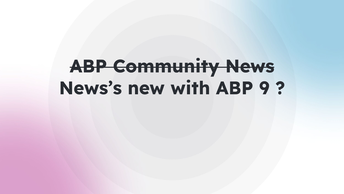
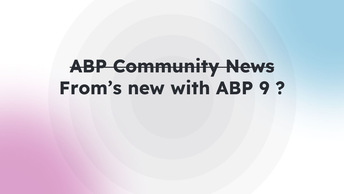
News’s: News’s -> From’s (90, 88)
